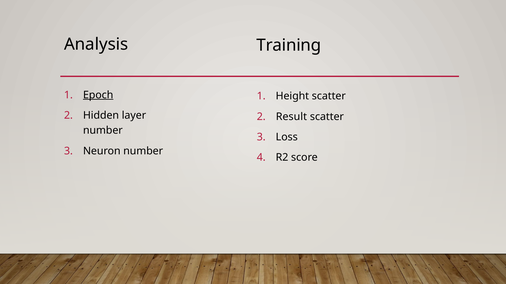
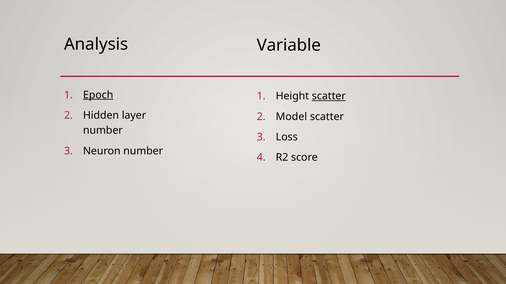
Training: Training -> Variable (289, 46)
scatter underline: none -> present (329, 96)
Result: Result -> Model (291, 117)
